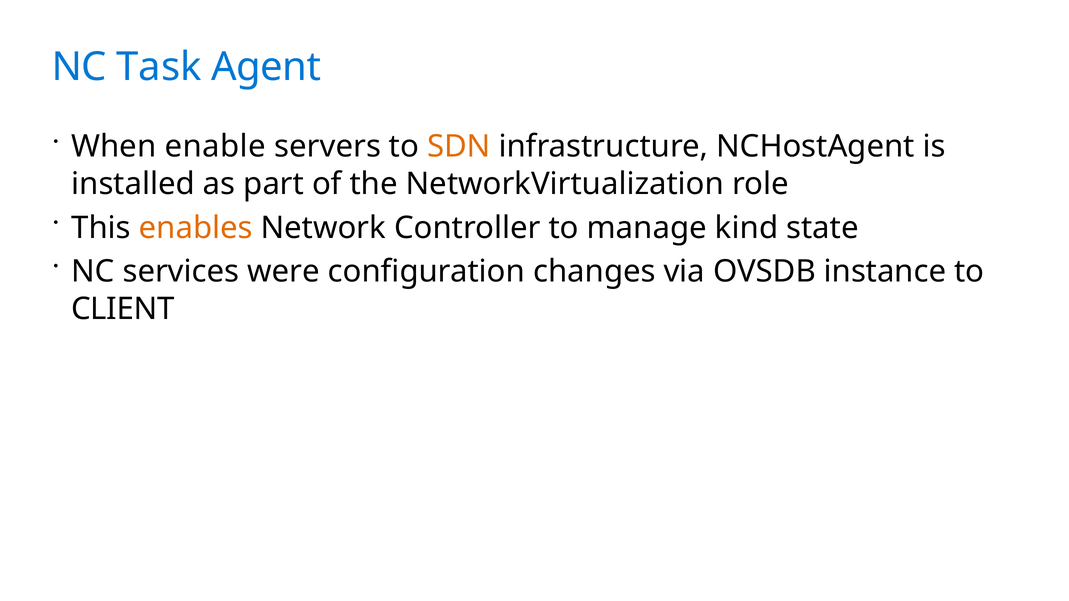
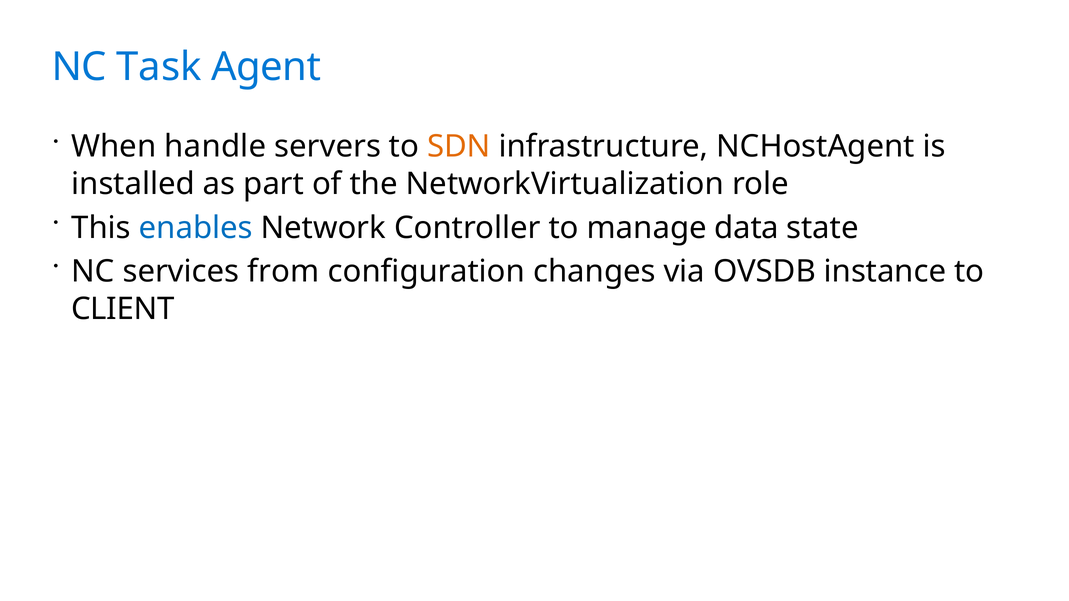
enable: enable -> handle (215, 147)
enables colour: orange -> blue (196, 228)
kind: kind -> data (747, 228)
were: were -> from (283, 272)
